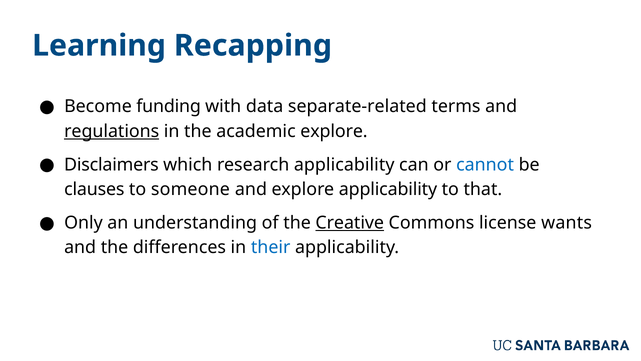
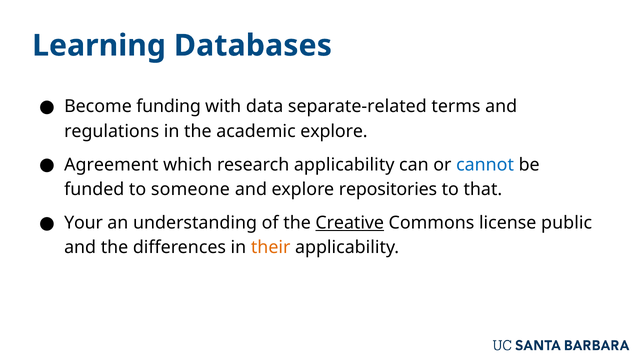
Recapping: Recapping -> Databases (253, 46)
regulations underline: present -> none (112, 131)
Disclaimers: Disclaimers -> Agreement (111, 165)
clauses: clauses -> funded (94, 189)
explore applicability: applicability -> repositories (388, 189)
Only: Only -> Your (84, 223)
wants: wants -> public (567, 223)
their colour: blue -> orange (271, 247)
